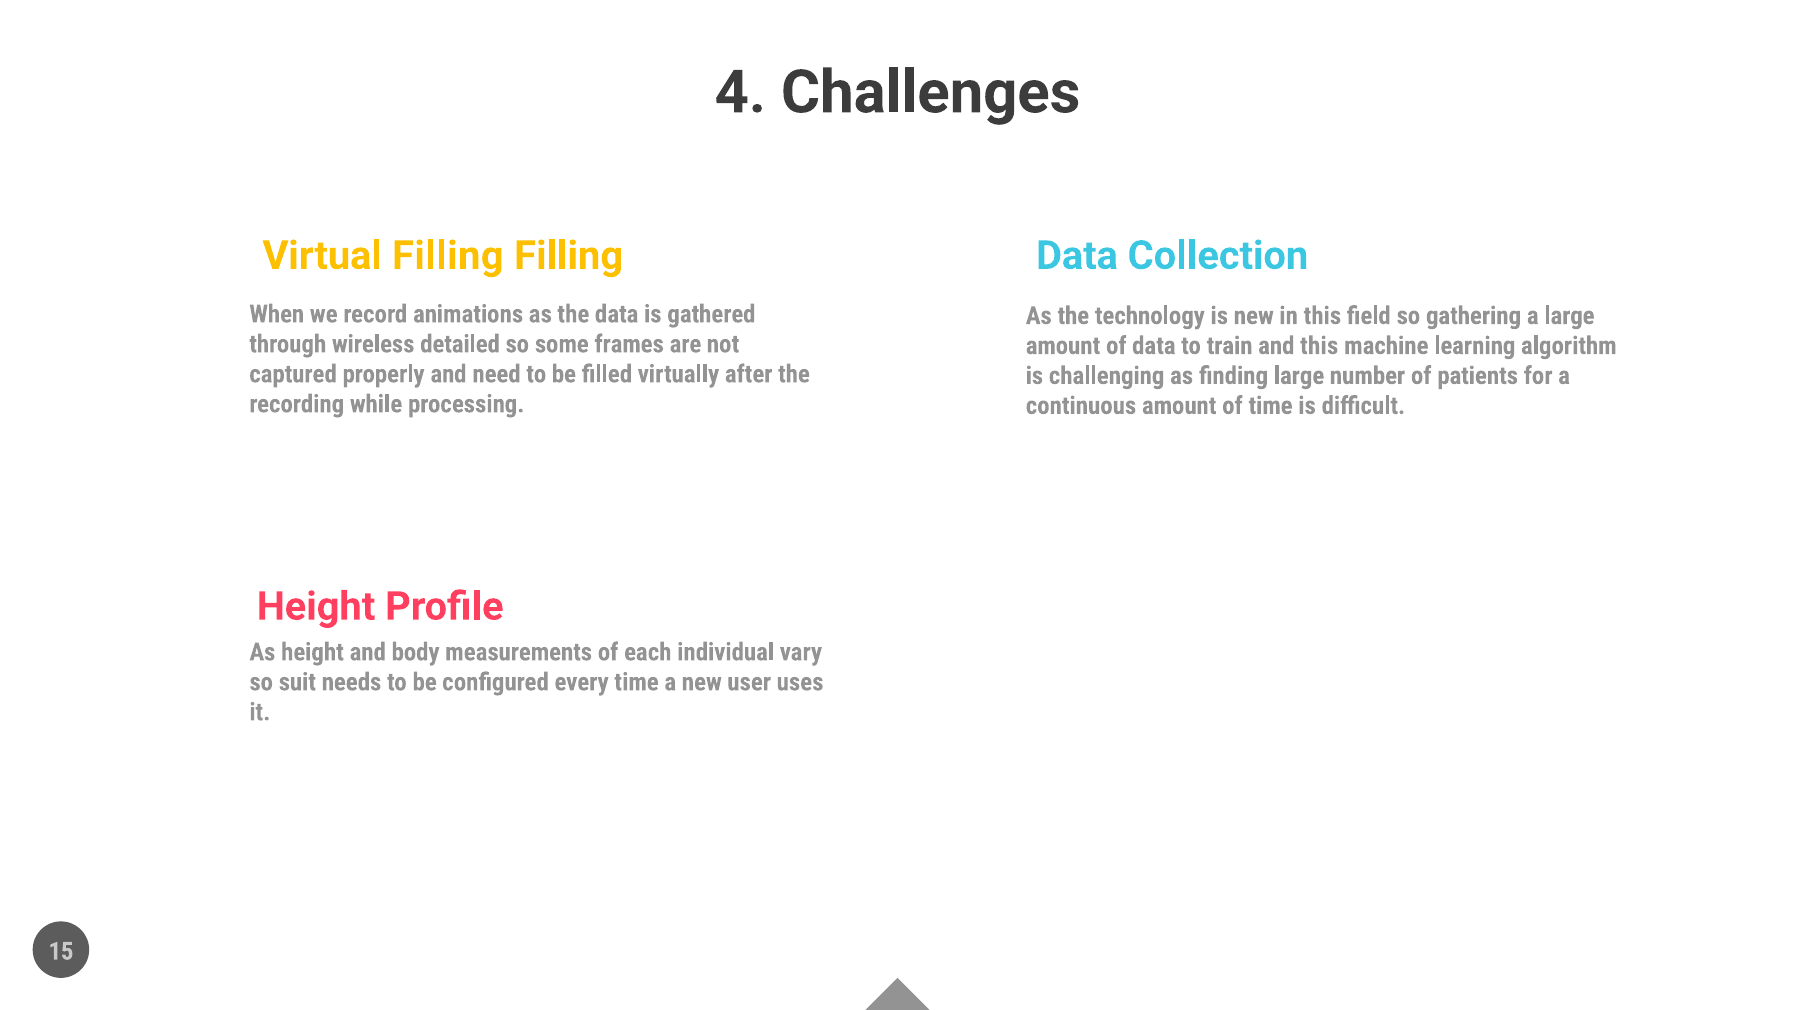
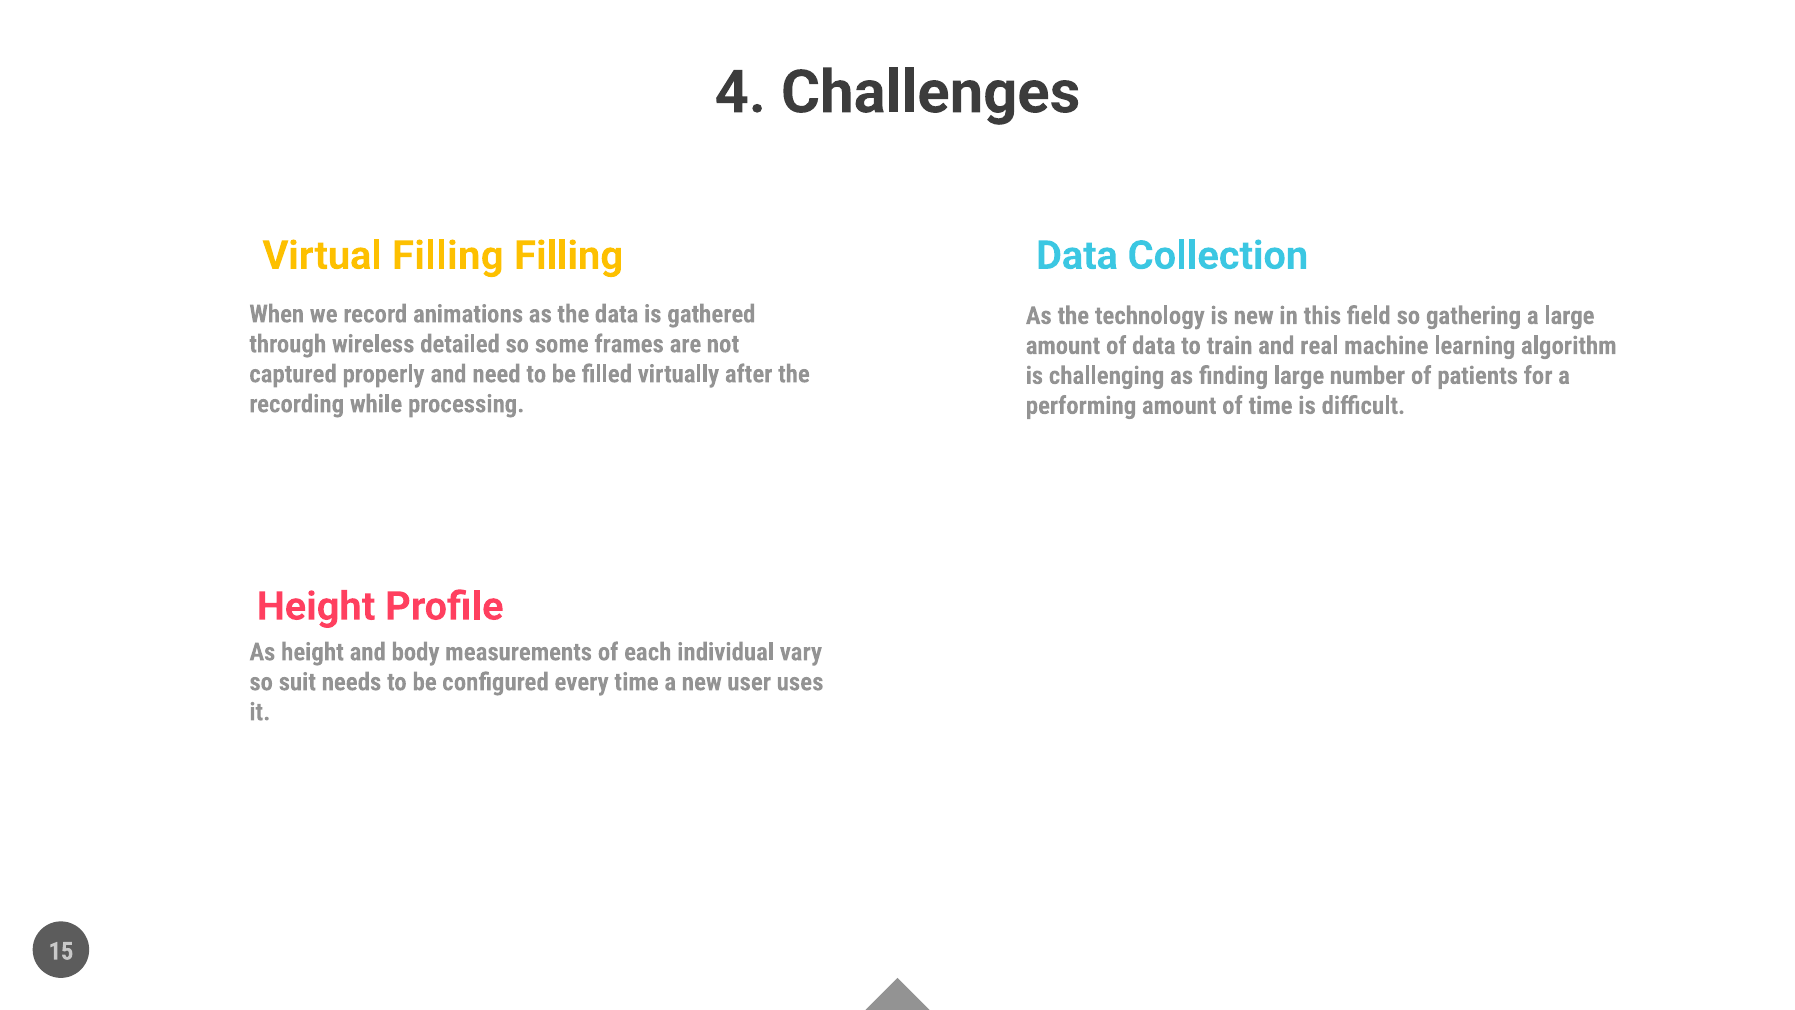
and this: this -> real (1319, 346)
continuous: continuous -> performing (1081, 406)
